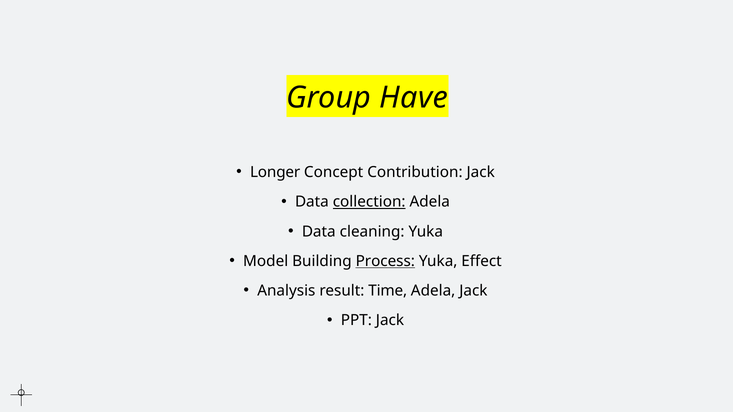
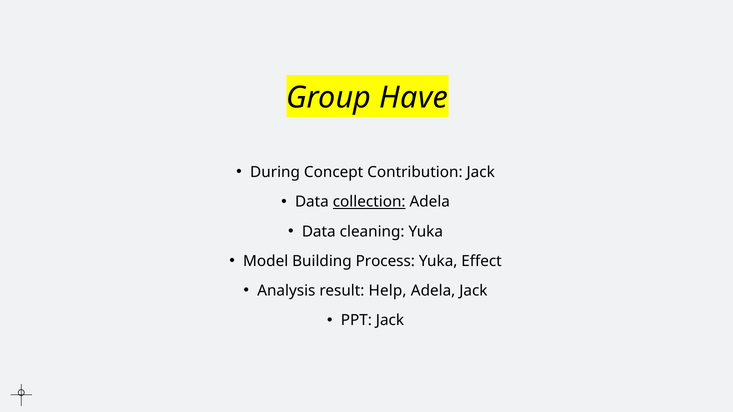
Longer: Longer -> During (275, 172)
Process underline: present -> none (385, 261)
Time: Time -> Help (388, 291)
